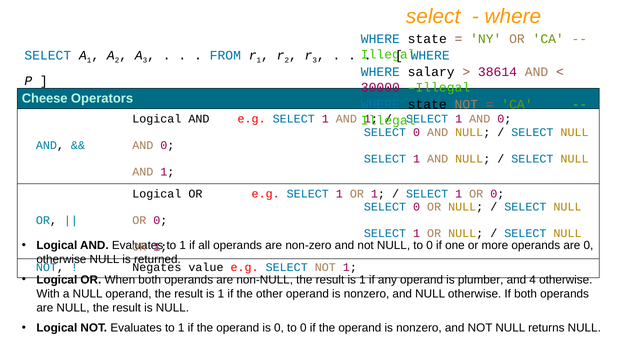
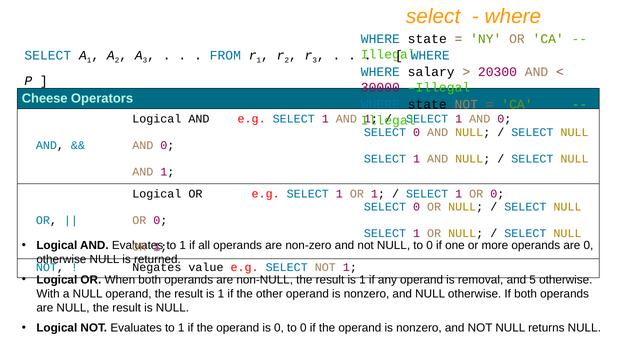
38614: 38614 -> 20300 (497, 72)
plumber: plumber -> removal (481, 280)
4: 4 -> 5 (533, 280)
